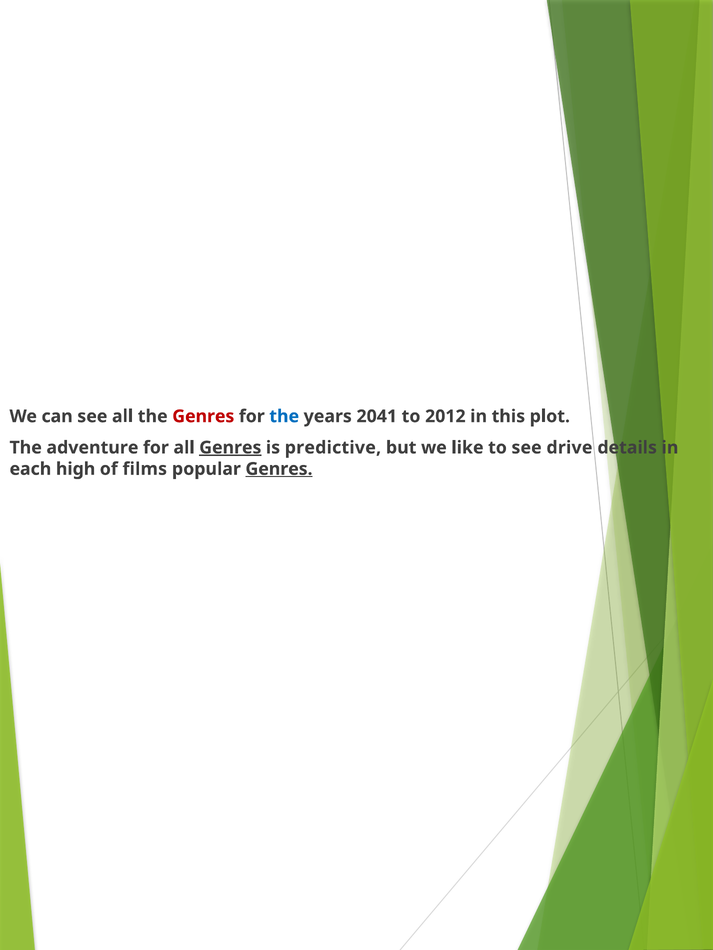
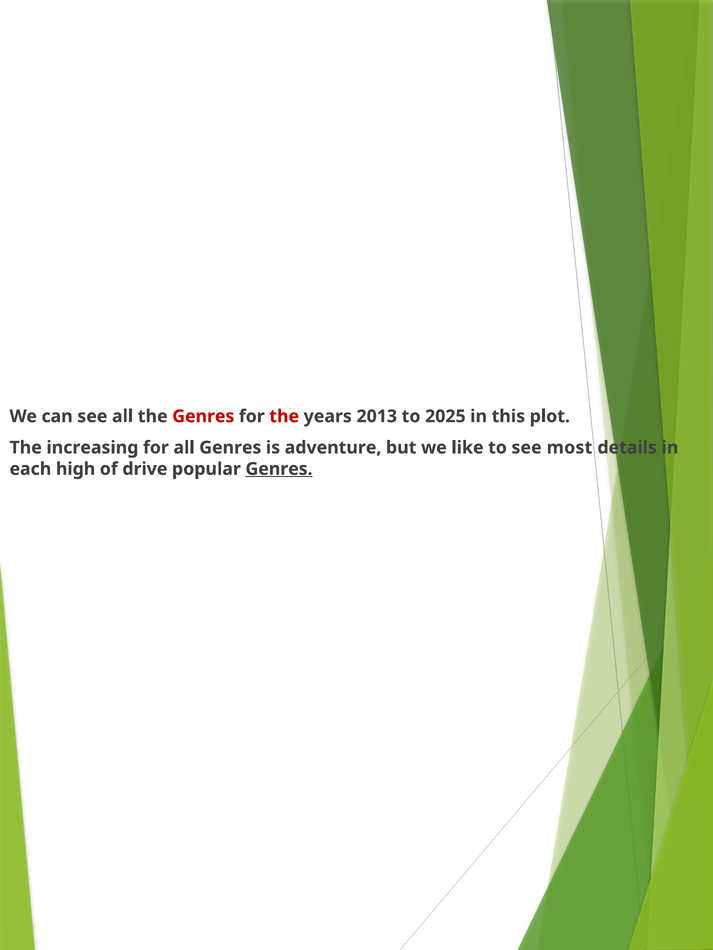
the colour: blue -> red (284, 417)
2041: 2041 -> 2013 (377, 417)
2012: 2012 -> 2025 (445, 417)
adventure: adventure -> increasing (92, 448)
Genres underline: present -> none (230, 448)
predictive: predictive -> adventure (333, 448)
drive: drive -> most (569, 448)
films: films -> drive (145, 469)
